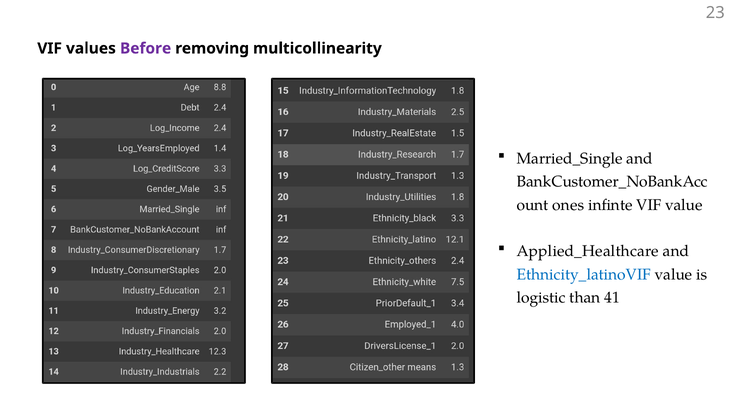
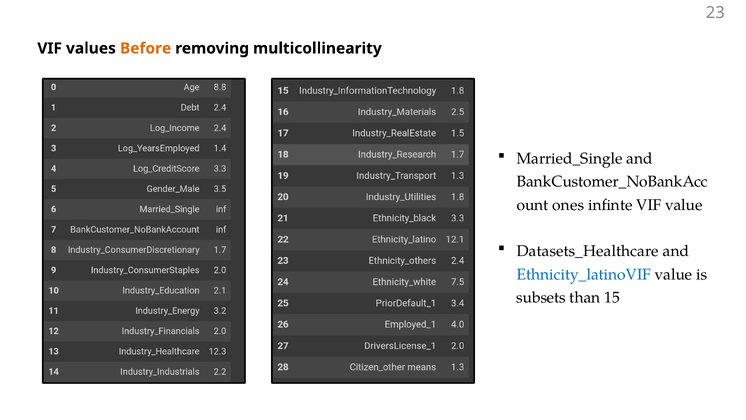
Before colour: purple -> orange (146, 48)
Applied_Healthcare: Applied_Healthcare -> Datasets_Healthcare (588, 251)
logistic: logistic -> subsets (541, 298)
41: 41 -> 15 (612, 298)
